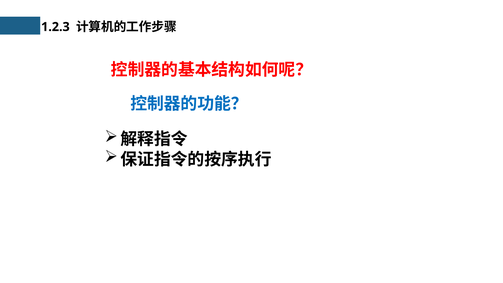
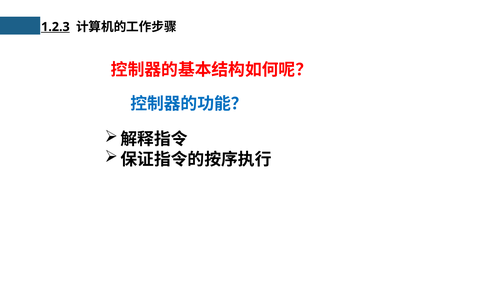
1.2.3 underline: none -> present (55, 27)
